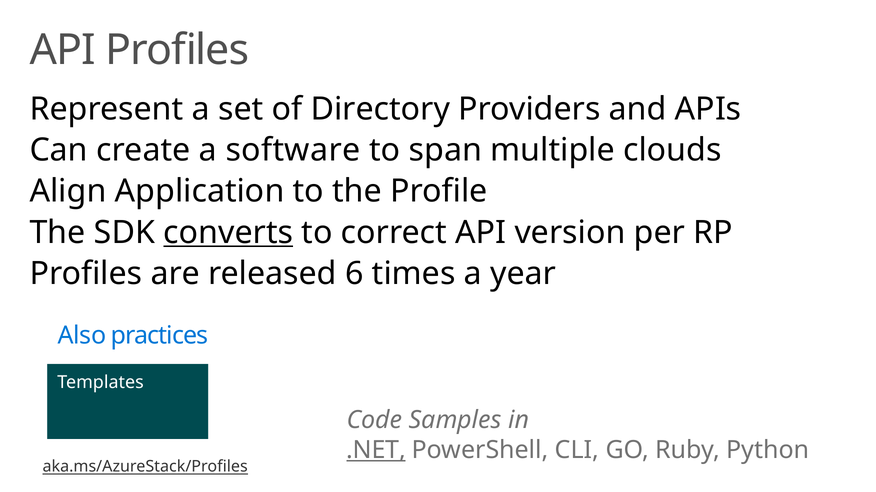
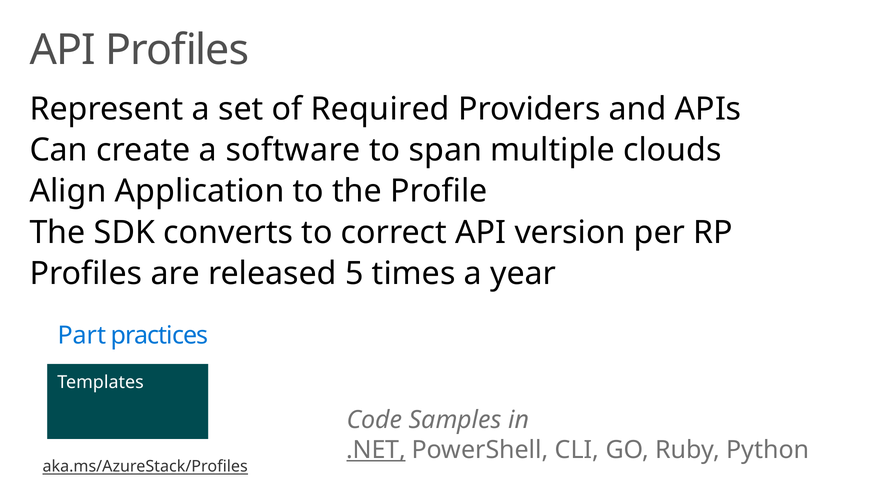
Directory: Directory -> Required (380, 109)
converts underline: present -> none (228, 233)
6: 6 -> 5 (354, 274)
Also: Also -> Part (82, 336)
